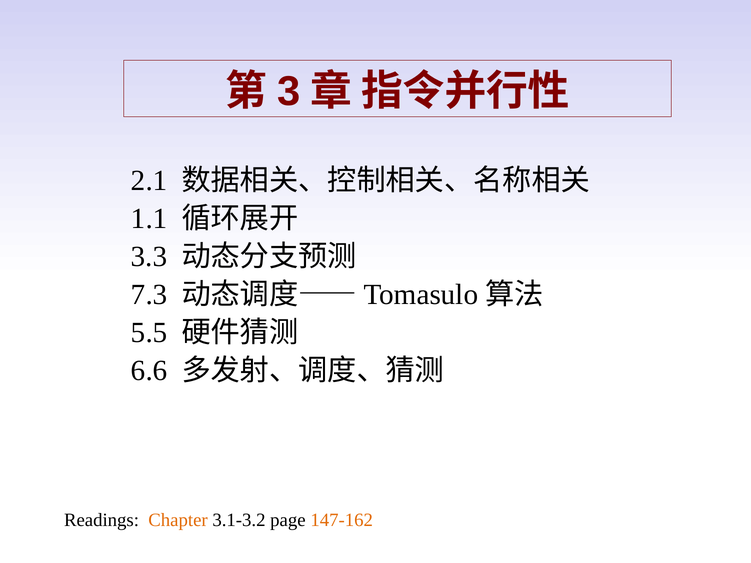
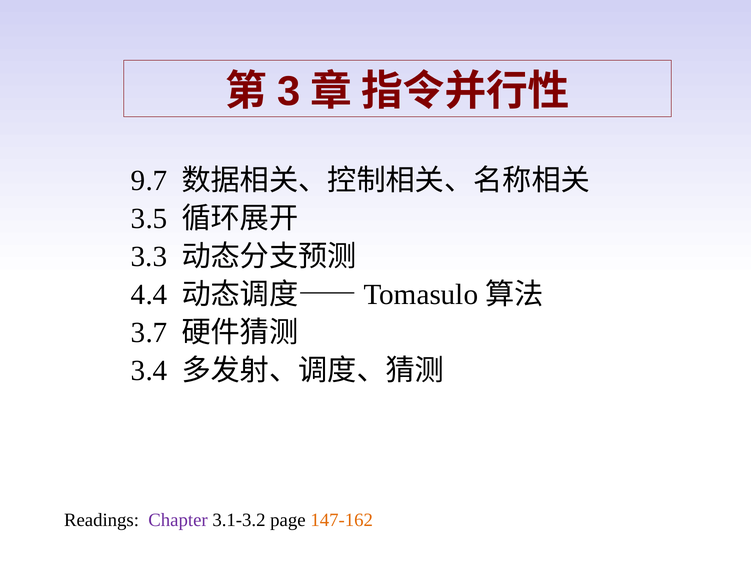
2.1: 2.1 -> 9.7 (149, 181)
1.1: 1.1 -> 3.5 (149, 219)
7.3: 7.3 -> 4.4 (149, 295)
5.5: 5.5 -> 3.7 (149, 333)
6.6: 6.6 -> 3.4 (149, 371)
Chapter colour: orange -> purple (178, 520)
